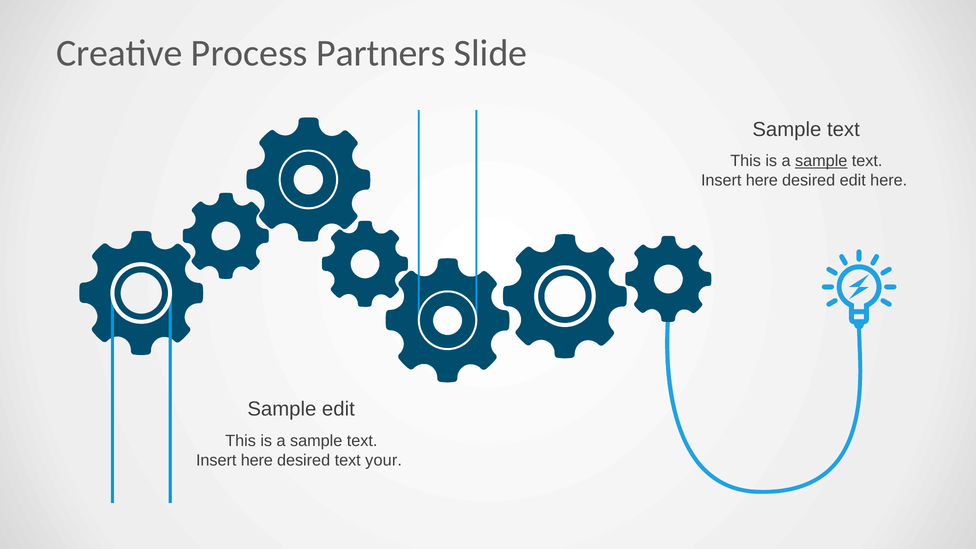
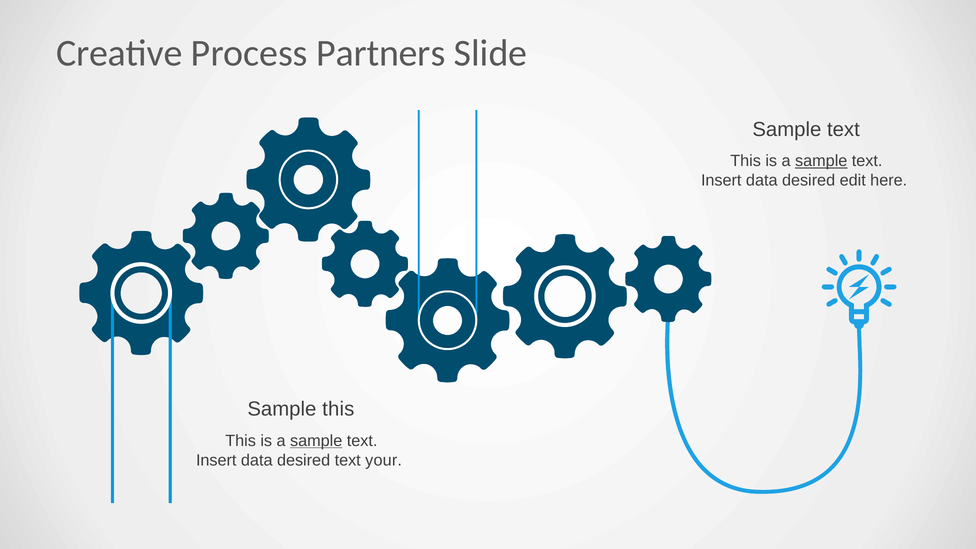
here: here -> data (762, 180)
Sample edit: edit -> this (338, 409)
sample underline: none -> present (316, 441)
here: here -> data (257, 460)
